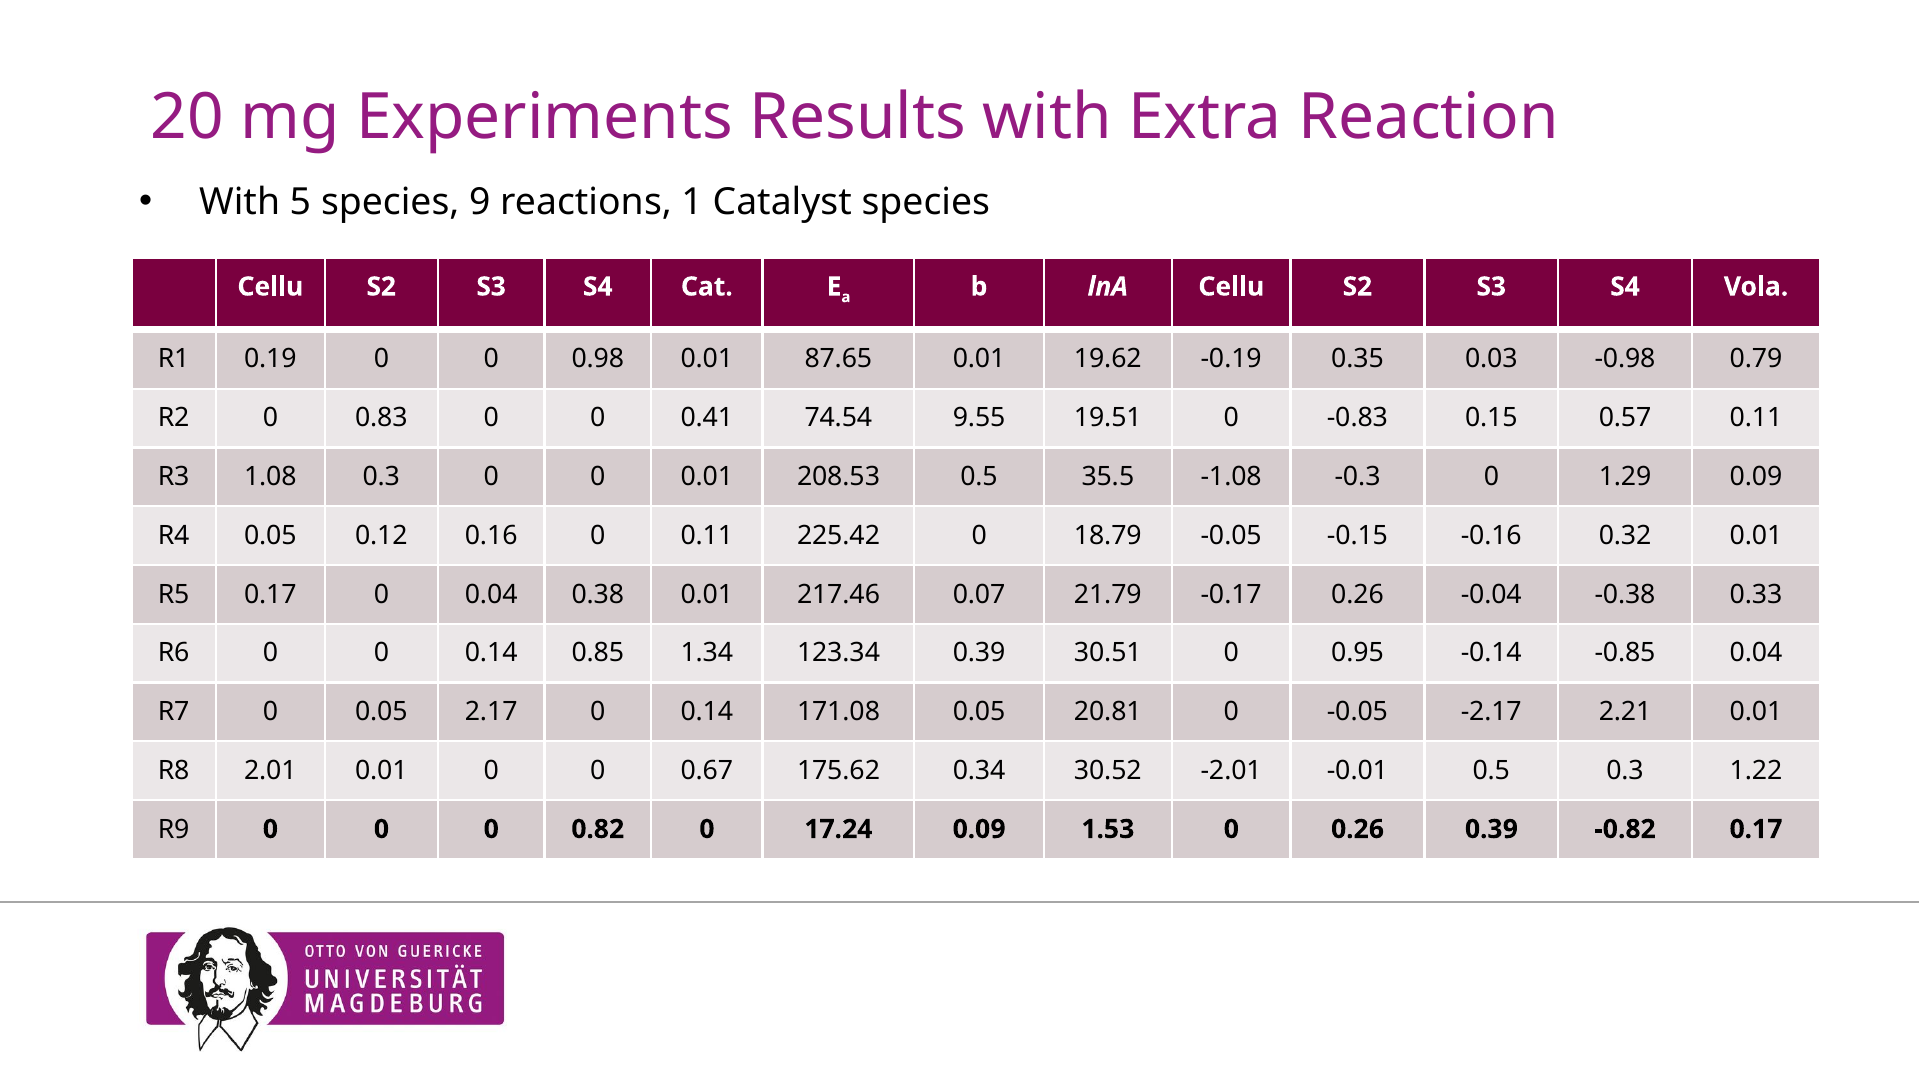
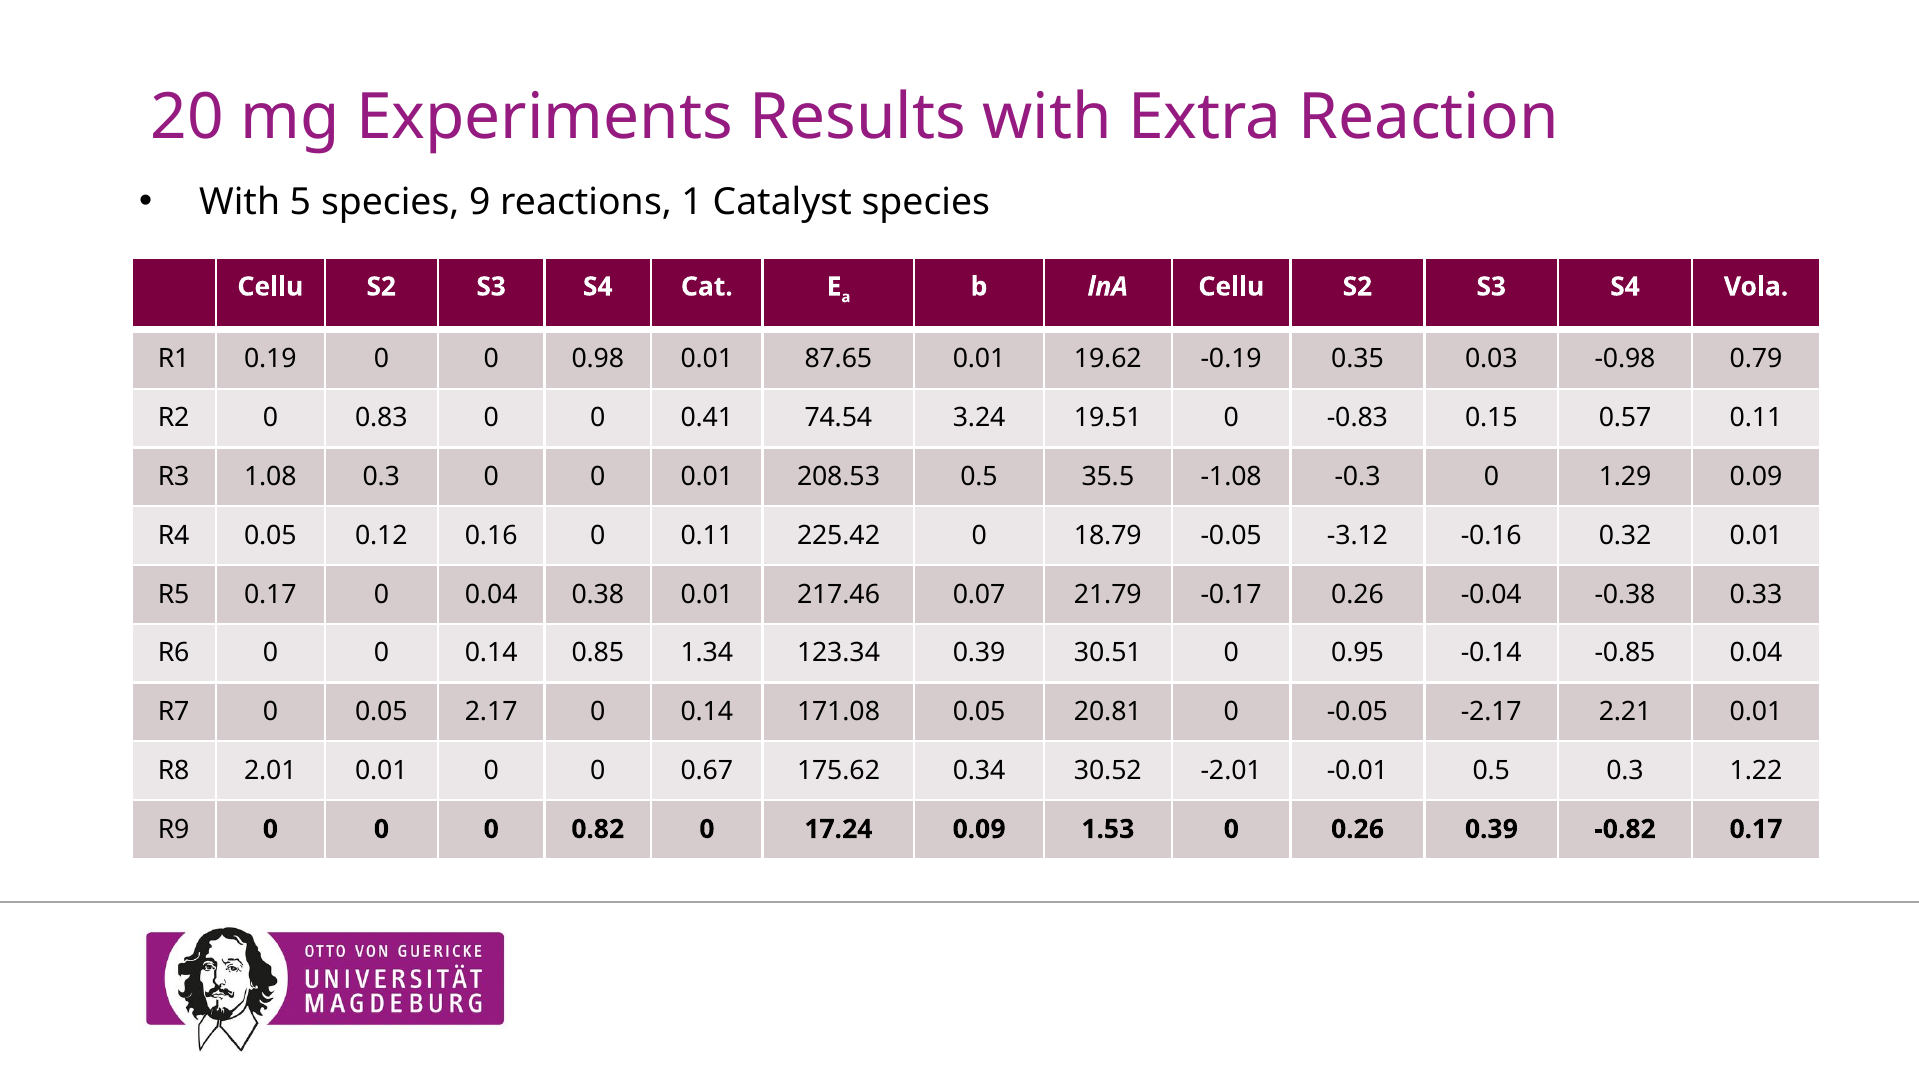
9.55: 9.55 -> 3.24 (979, 418)
-0.15: -0.15 -> -3.12 (1357, 536)
